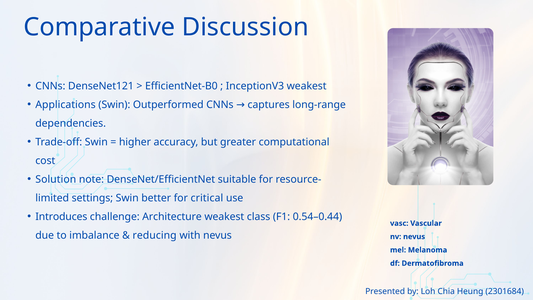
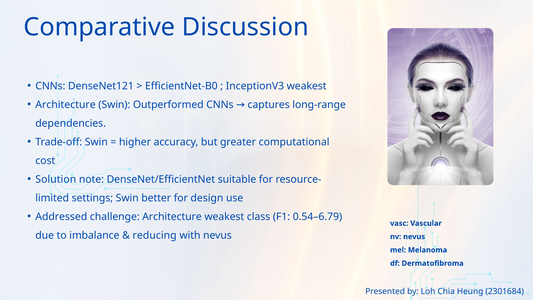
Applications: Applications -> Architecture (66, 105)
critical: critical -> design (207, 198)
Introduces: Introduces -> Addressed (61, 217)
0.54–0.44: 0.54–0.44 -> 0.54–6.79 (317, 217)
